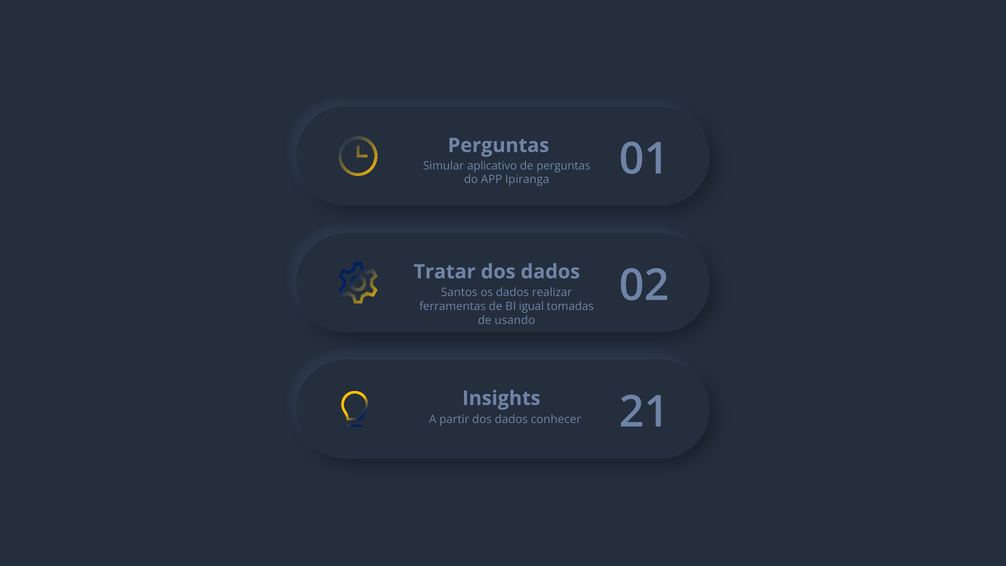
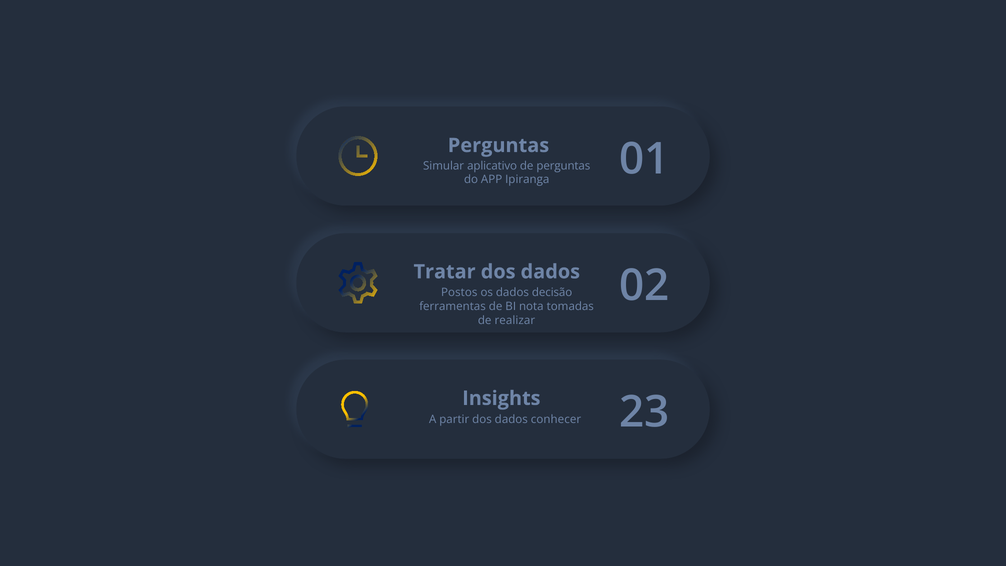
Santos: Santos -> Postos (459, 293)
realizar: realizar -> decisão (552, 293)
igual: igual -> nota (531, 306)
usando: usando -> realizar (515, 320)
21: 21 -> 23 (644, 412)
